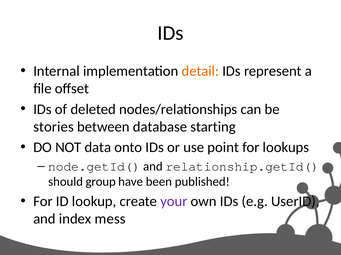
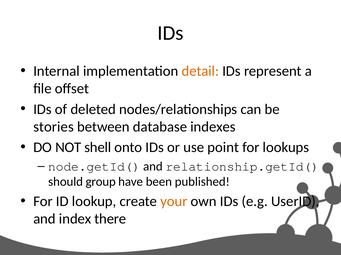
starting: starting -> indexes (213, 127)
data: data -> shell (98, 148)
your colour: purple -> orange (174, 202)
mess: mess -> there (110, 219)
